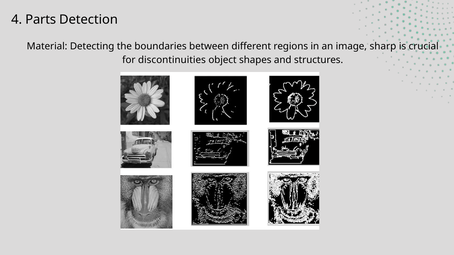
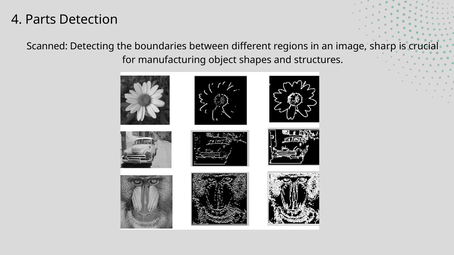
Material: Material -> Scanned (47, 46)
discontinuities: discontinuities -> manufacturing (172, 60)
